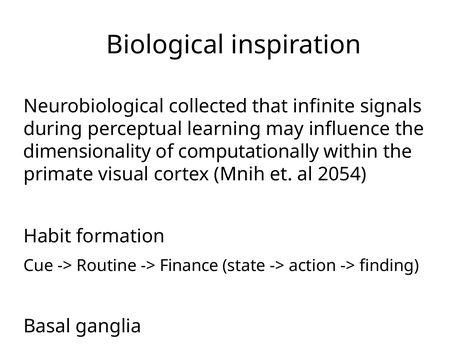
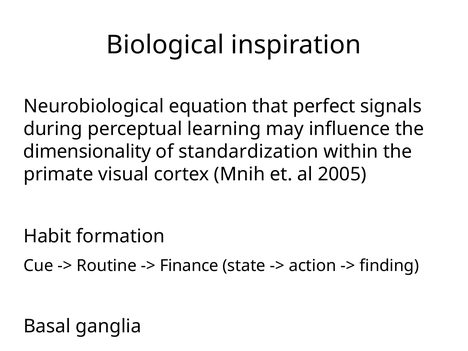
collected: collected -> equation (208, 106)
infinite: infinite -> perfect (324, 106)
computationally: computationally -> standardization (248, 152)
2054: 2054 -> 2005 (342, 174)
